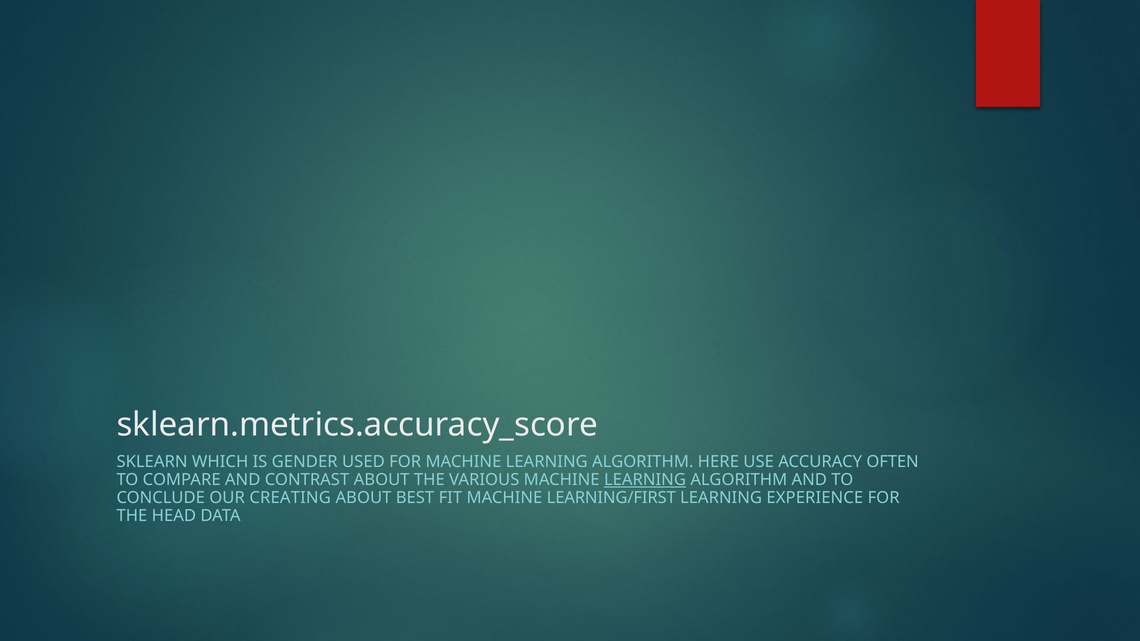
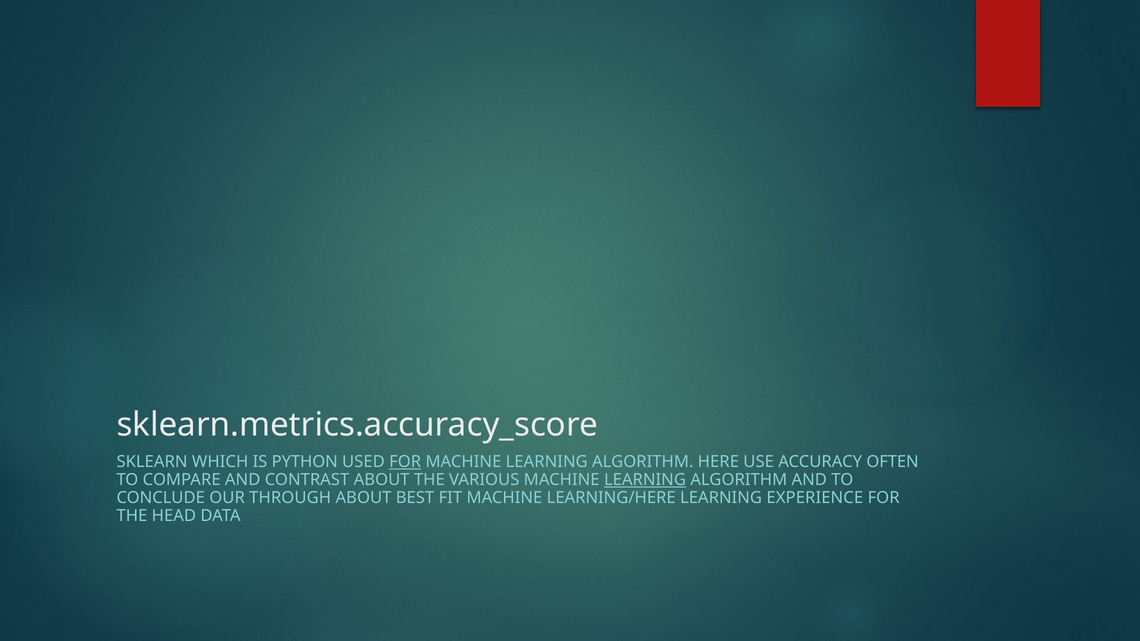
GENDER: GENDER -> PYTHON (305, 462)
FOR underline: none -> present (405, 462)
CREATING: CREATING -> THROUGH (290, 498)
LEARNING/FIRST: LEARNING/FIRST -> LEARNING/HERE (611, 498)
